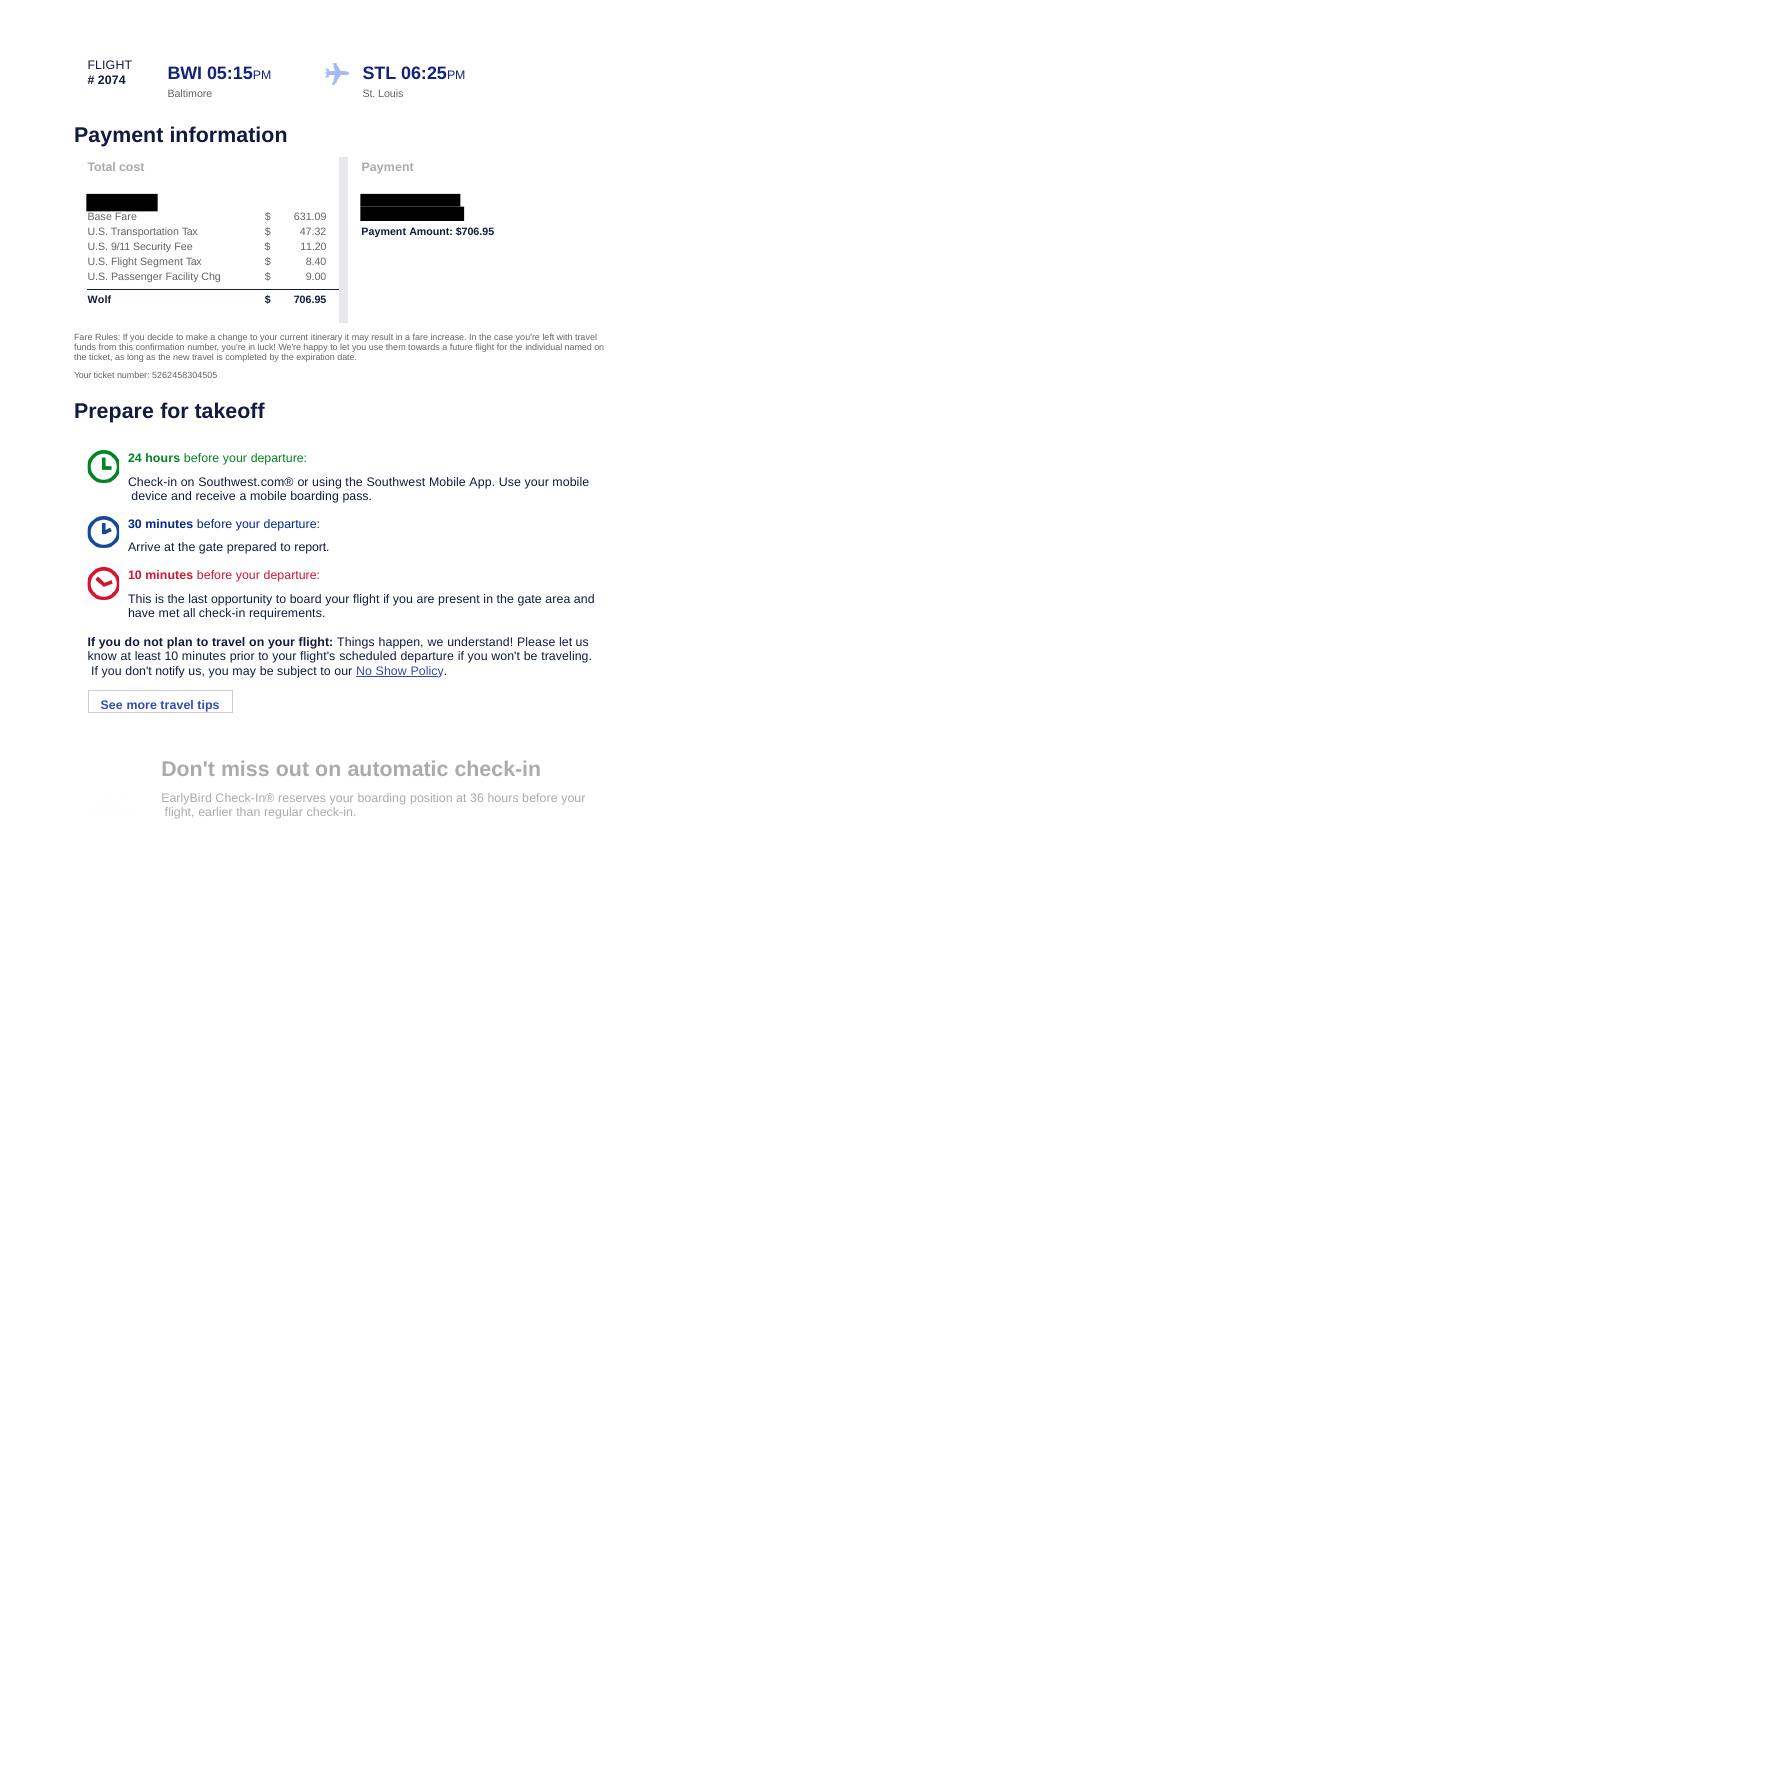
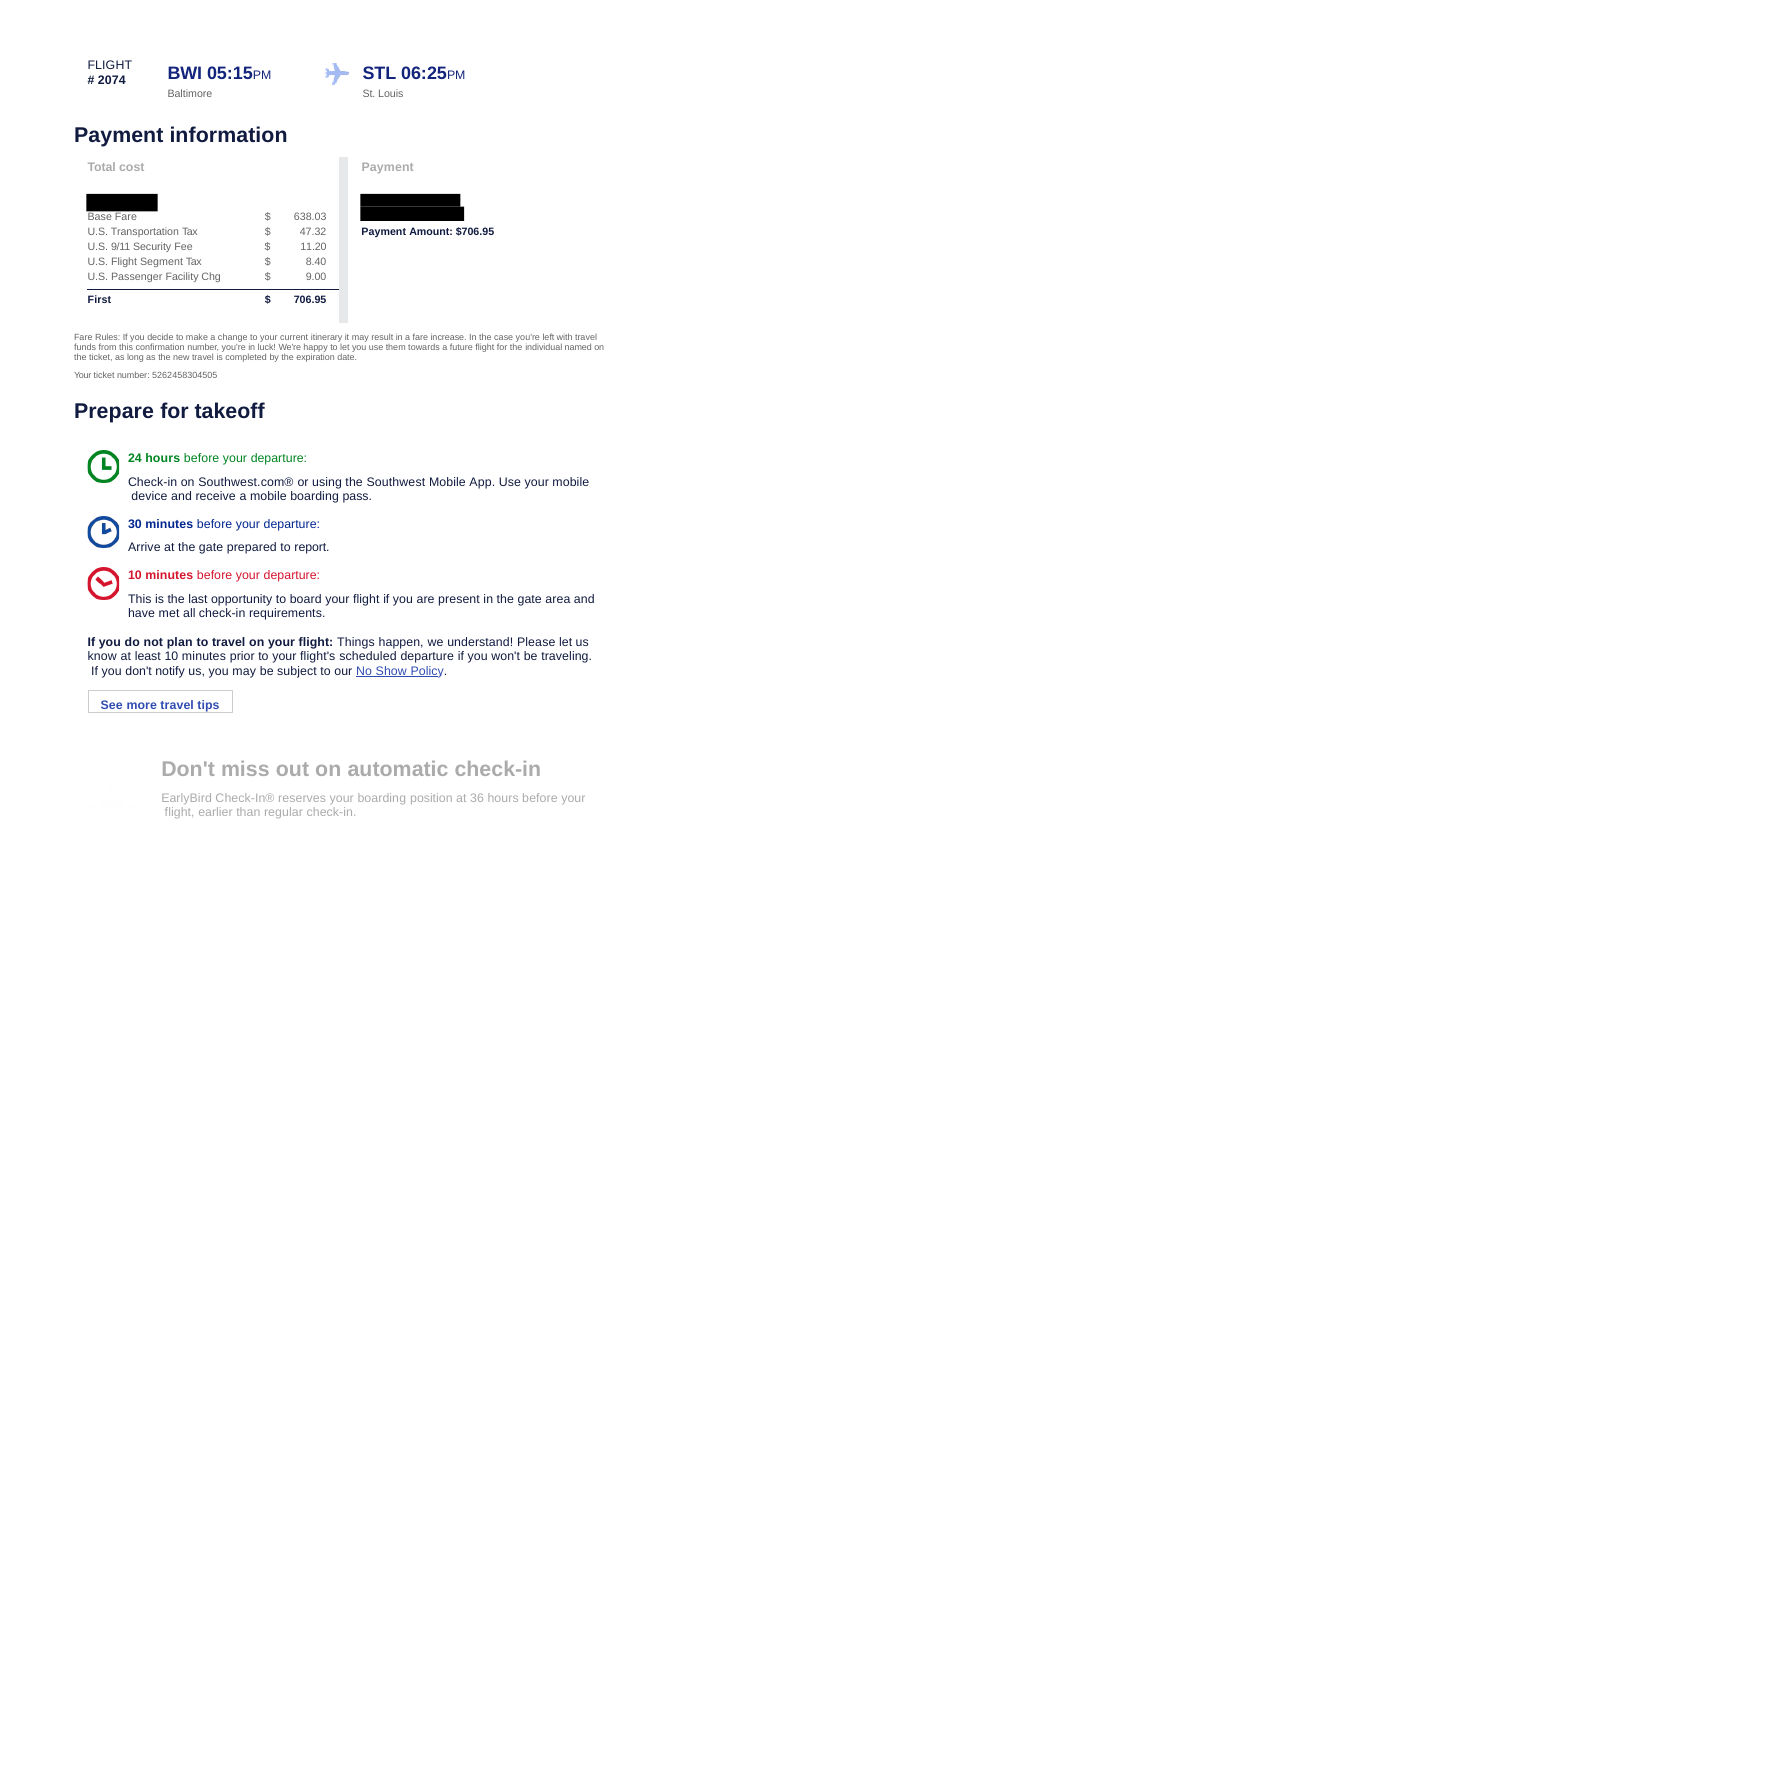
631.09: 631.09 -> 638.03 (310, 217)
Wolf: Wolf -> First (99, 300)
